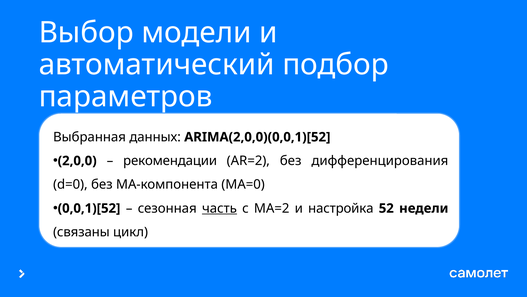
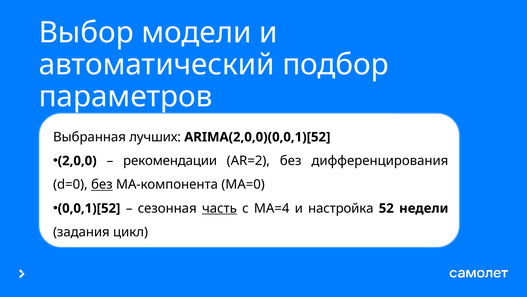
данных: данных -> лучших (155, 137)
без underline: none -> present (102, 184)
MA=2: MA=2 -> MA=4 (272, 208)
связаны: связаны -> задания (81, 232)
